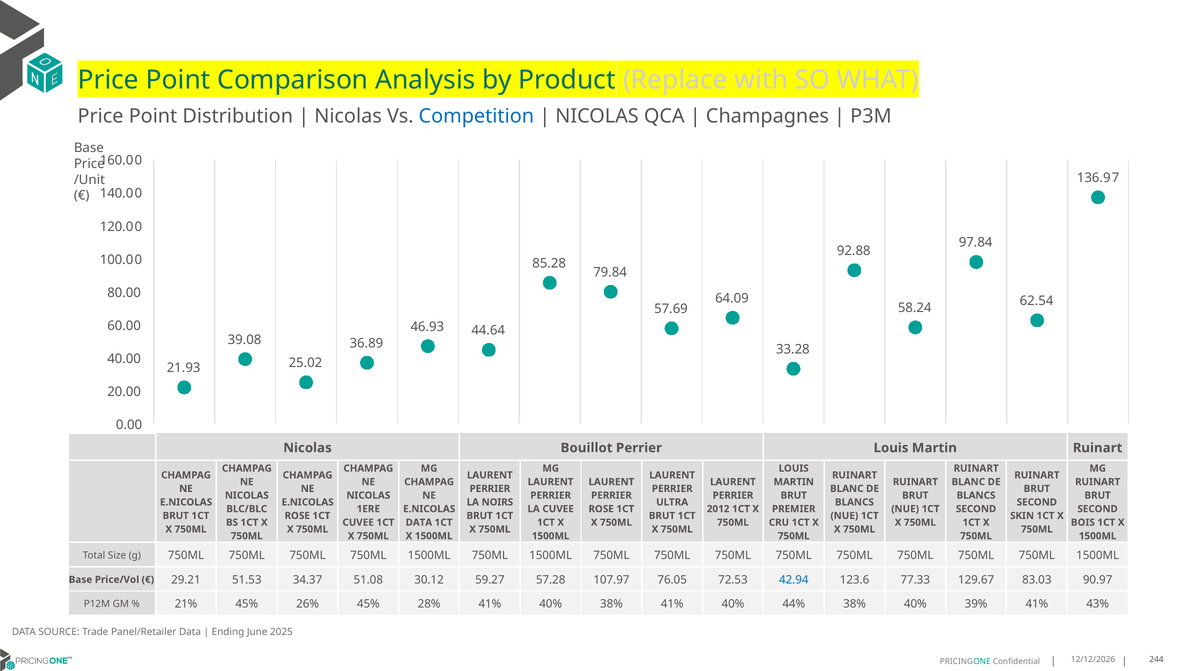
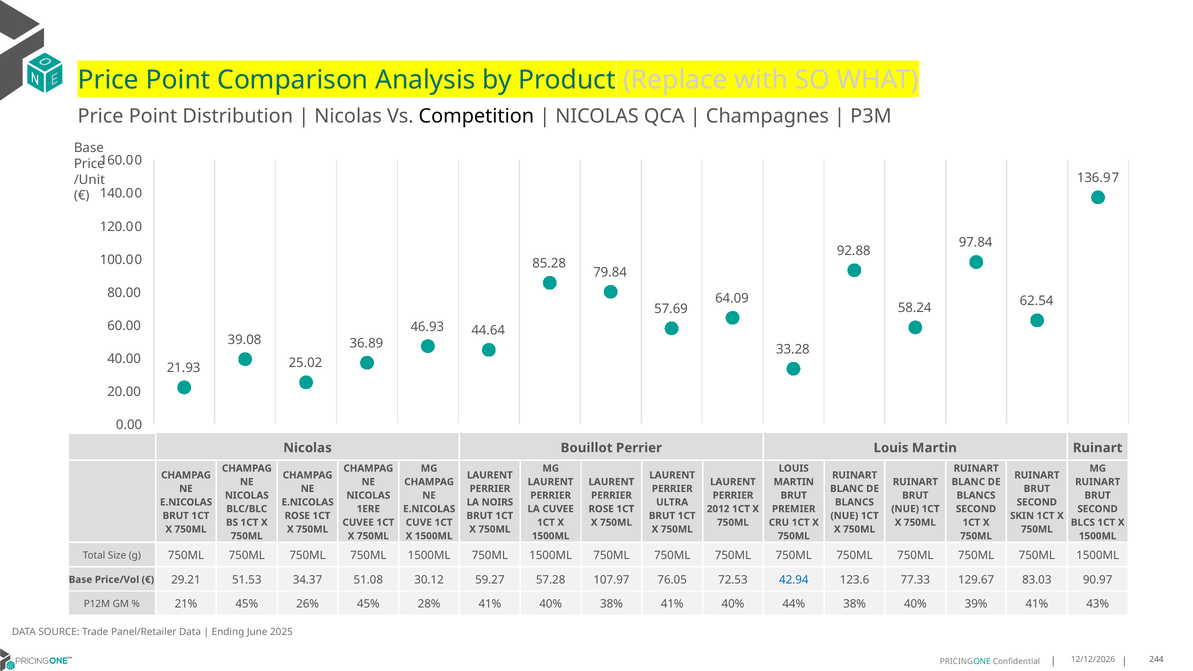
Competition colour: blue -> black (476, 116)
DATA: DATA -> CUVE (419, 523)
BOIS: BOIS -> BLCS (1083, 523)
